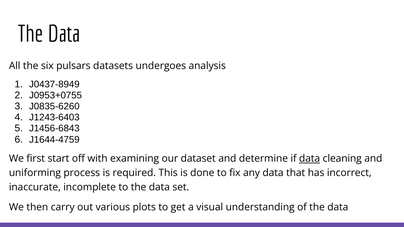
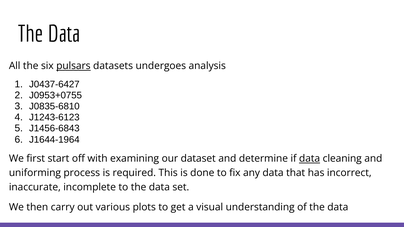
pulsars underline: none -> present (73, 66)
J0437-8949: J0437-8949 -> J0437-6427 (54, 84)
J0835-6260: J0835-6260 -> J0835-6810 (54, 106)
J1243-6403: J1243-6403 -> J1243-6123 (54, 118)
J1644-4759: J1644-4759 -> J1644-1964 (54, 140)
